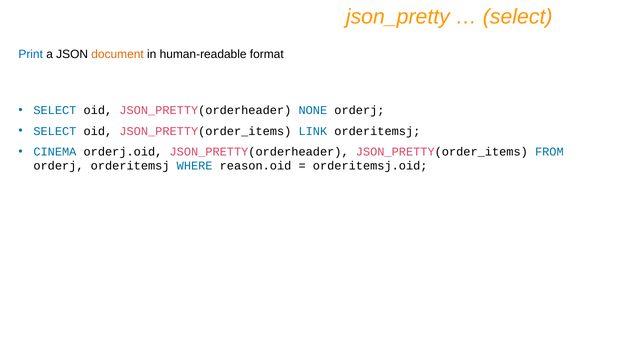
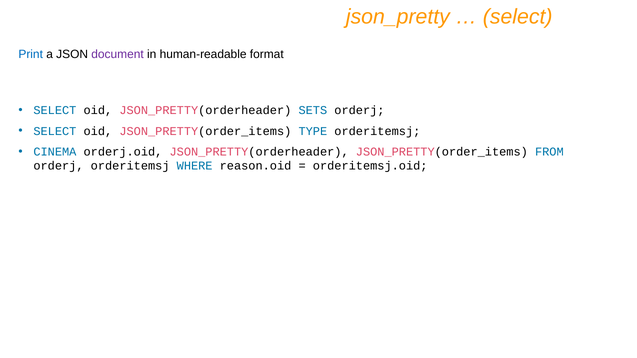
document colour: orange -> purple (118, 54)
NONE: NONE -> SETS (313, 110)
LINK: LINK -> TYPE (313, 131)
